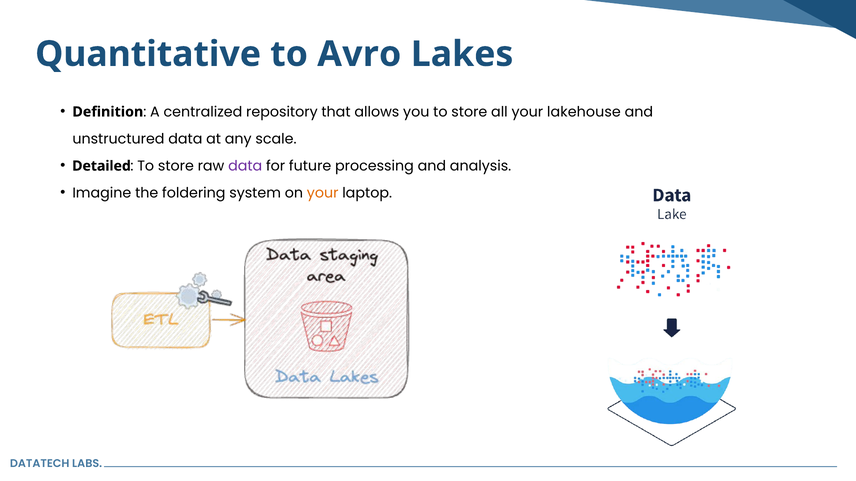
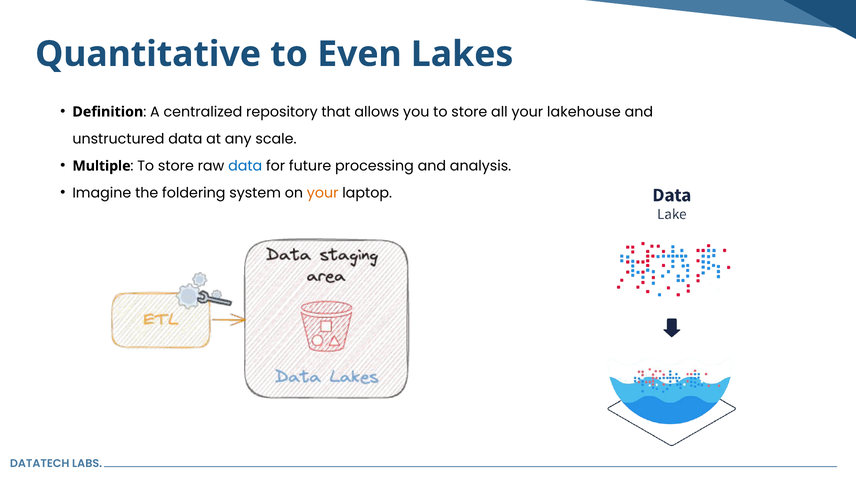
Avro: Avro -> Even (359, 54)
Detailed: Detailed -> Multiple (102, 166)
data colour: purple -> blue (245, 166)
